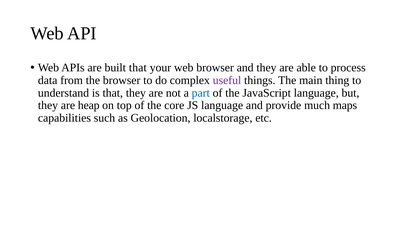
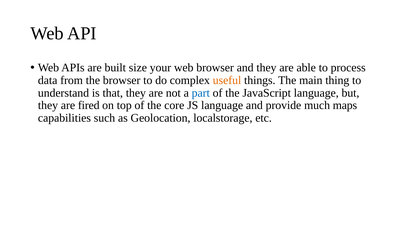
built that: that -> size (138, 68)
useful colour: purple -> orange (227, 80)
heap: heap -> fired (89, 105)
